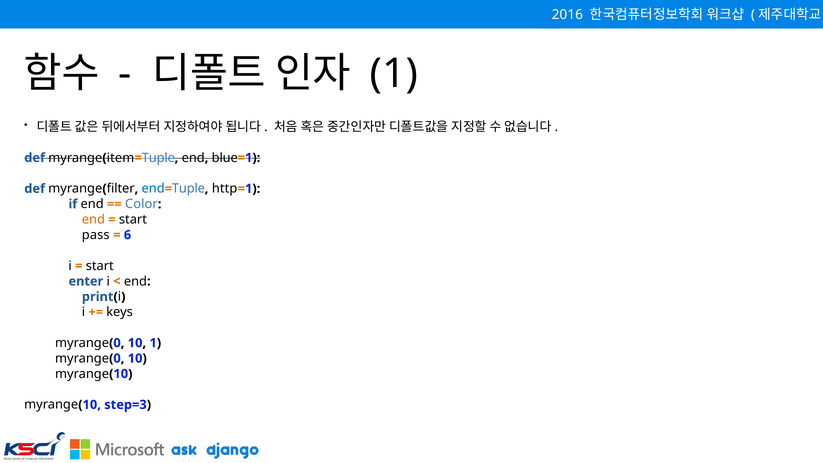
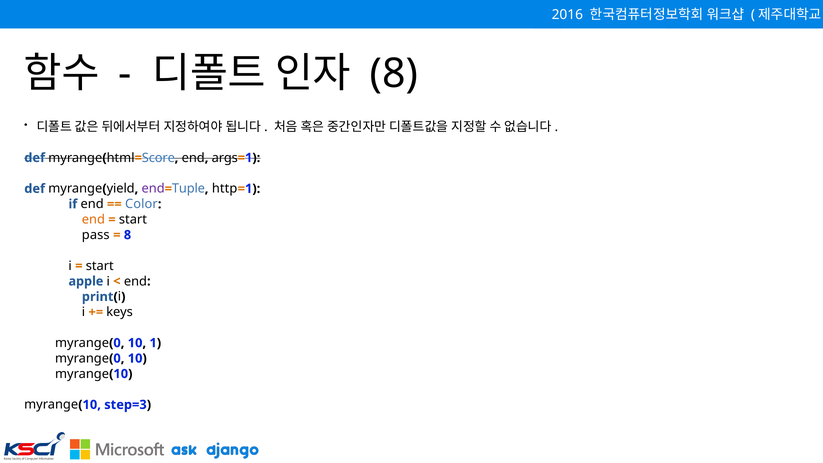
1: 1 -> 8 (394, 74)
item: item -> html (121, 158)
Tuple: Tuple -> Score (158, 158)
blue: blue -> args (225, 158)
filter: filter -> yield (121, 189)
end colour: blue -> purple (153, 189)
6: 6 -> 8 (127, 235)
enter: enter -> apple (86, 281)
